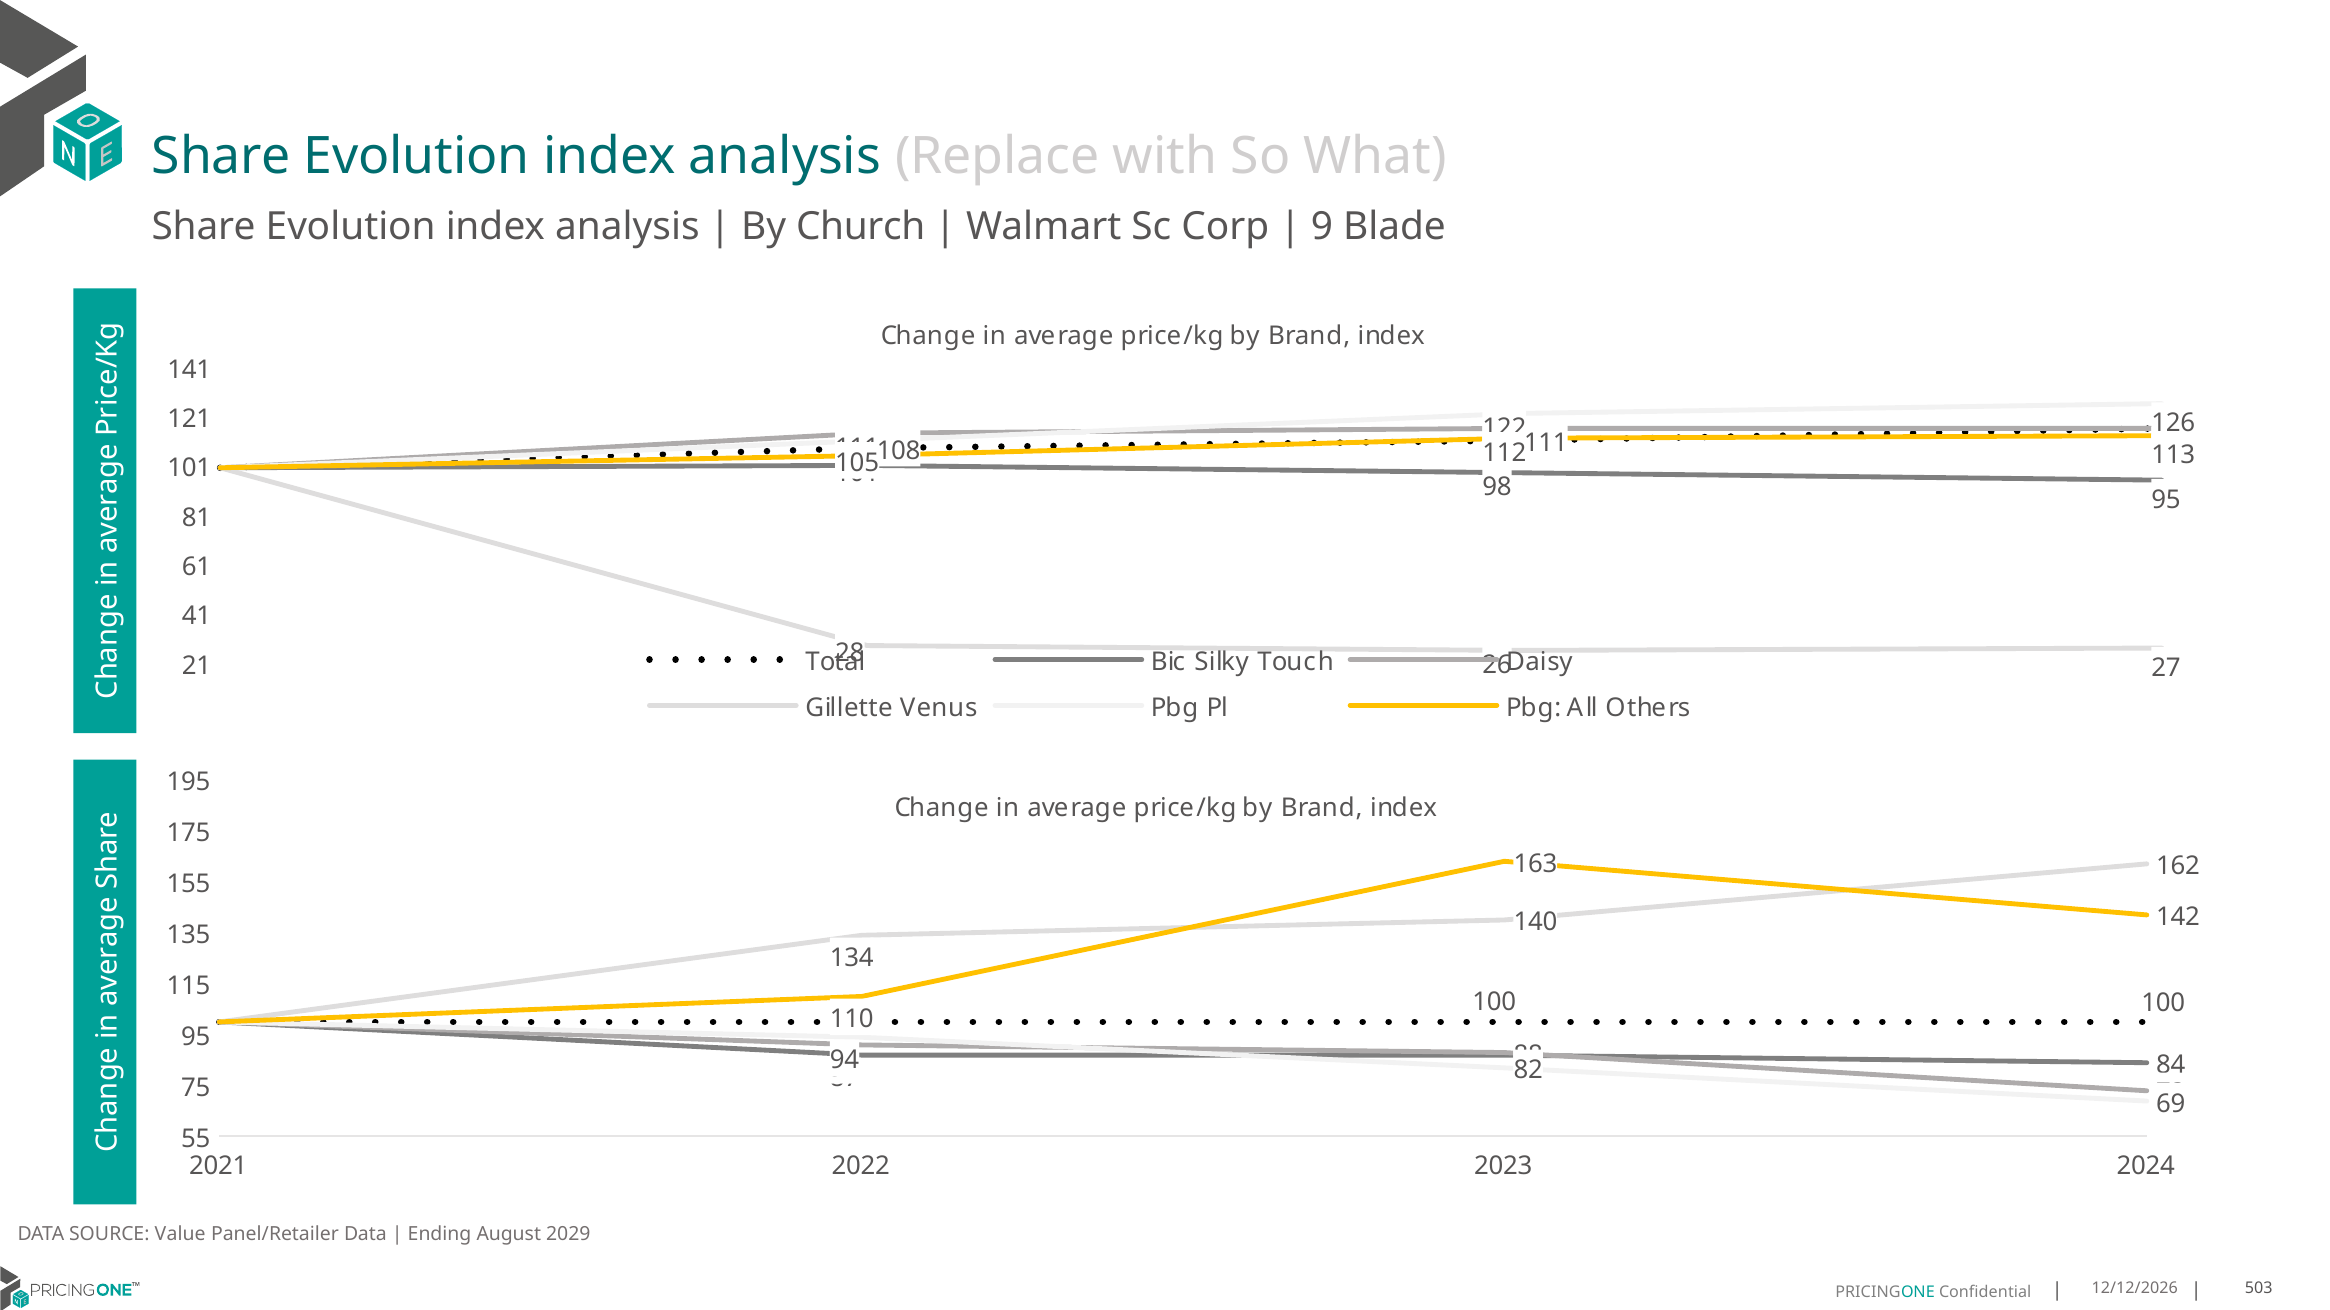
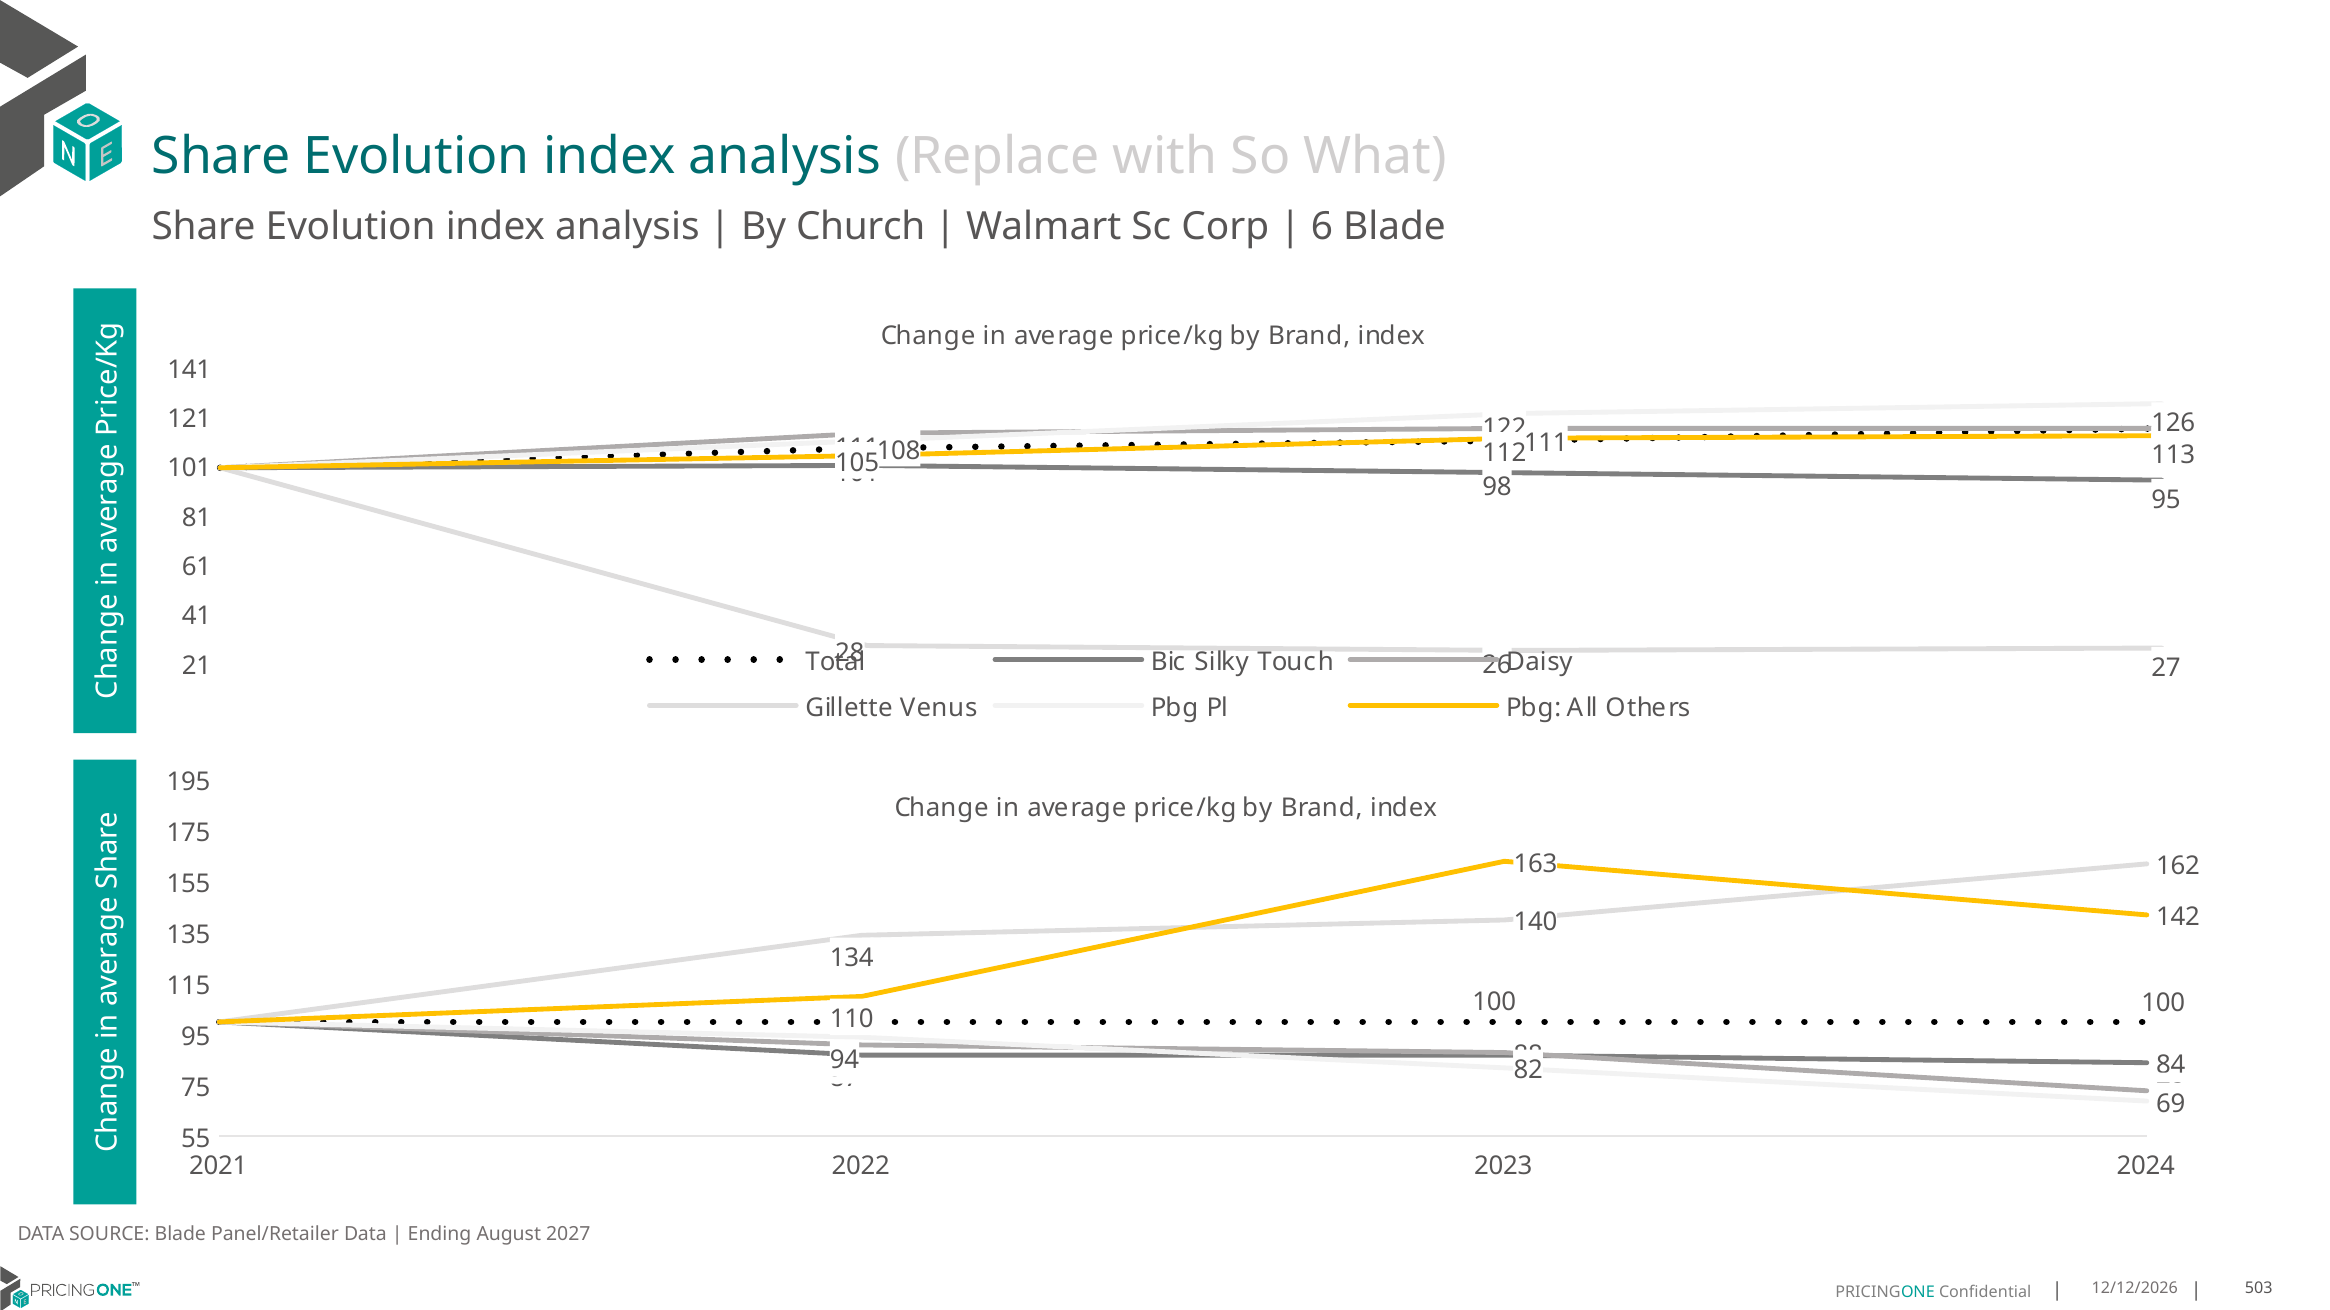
9: 9 -> 6 (1322, 227)
SOURCE Value: Value -> Blade (180, 1234)
2029: 2029 -> 2027 (568, 1234)
